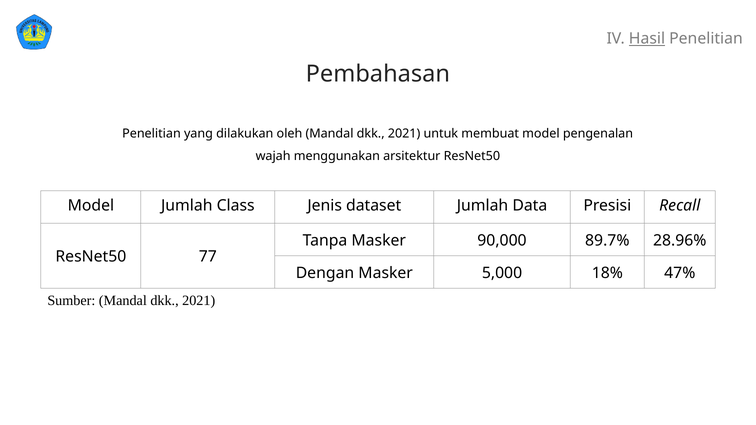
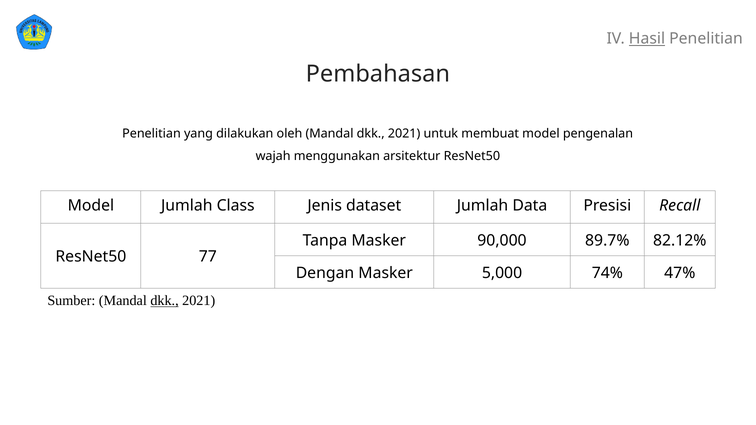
28.96%: 28.96% -> 82.12% (680, 241)
18%: 18% -> 74% (607, 273)
dkk underline: none -> present (165, 301)
